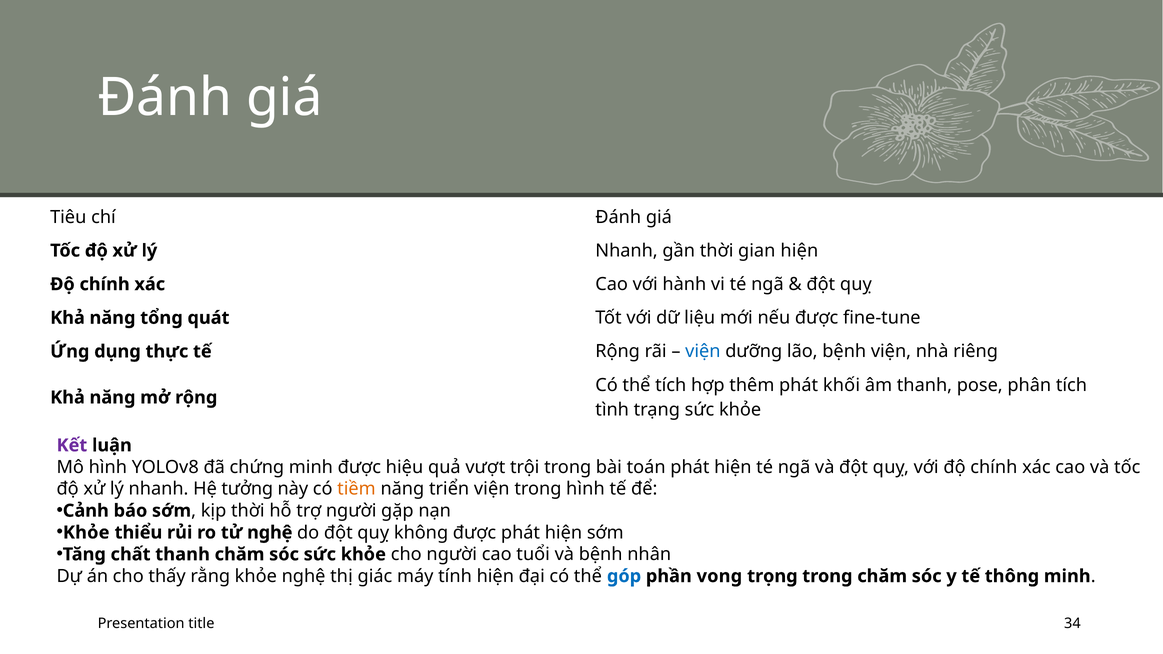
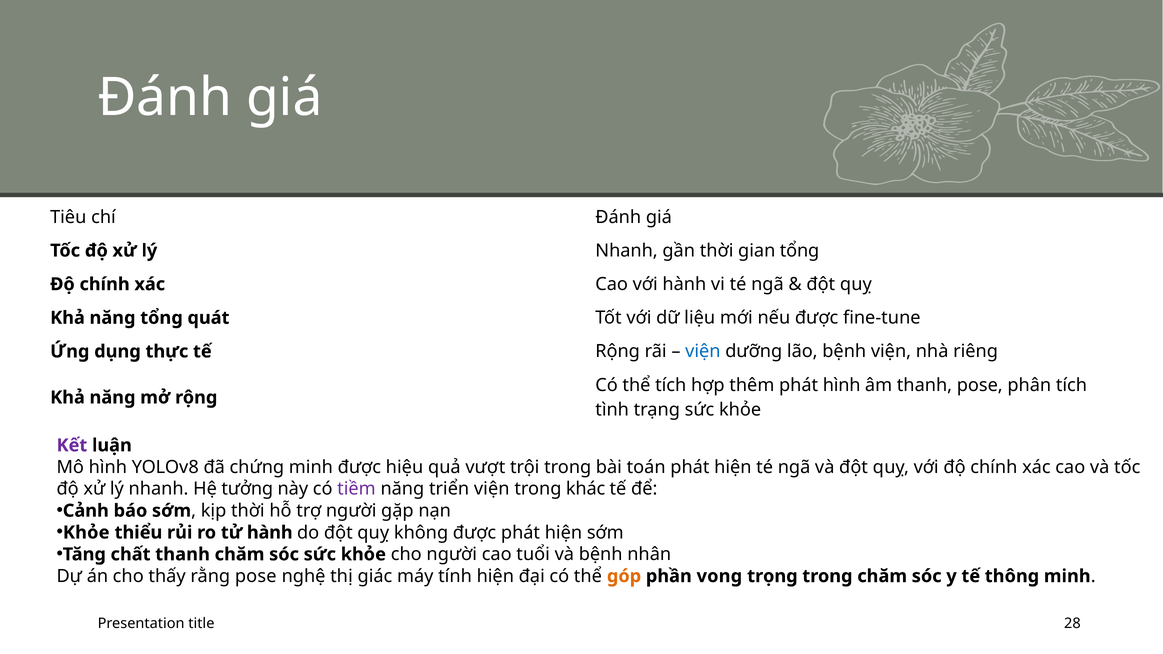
gian hiện: hiện -> tổng (800, 251)
phát khối: khối -> hình (842, 385)
tiềm colour: orange -> purple (356, 489)
trong hình: hình -> khác (586, 489)
tử nghệ: nghệ -> hành (270, 533)
rằng khỏe: khỏe -> pose (256, 576)
góp colour: blue -> orange (624, 576)
34: 34 -> 28 (1072, 624)
